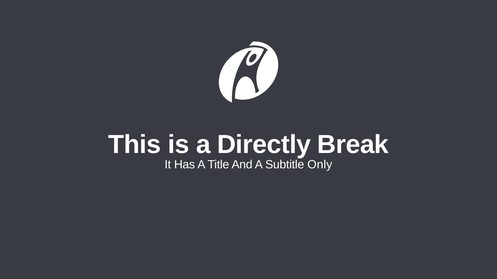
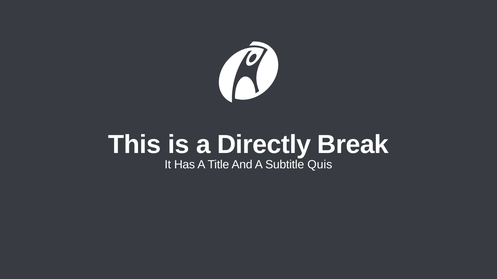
Only: Only -> Quis (320, 165)
